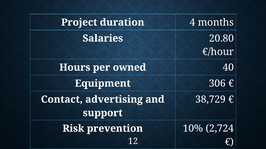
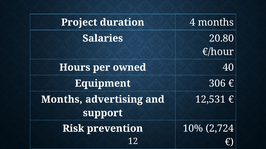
Contact: Contact -> Months (62, 100)
38,729: 38,729 -> 12,531 (210, 100)
